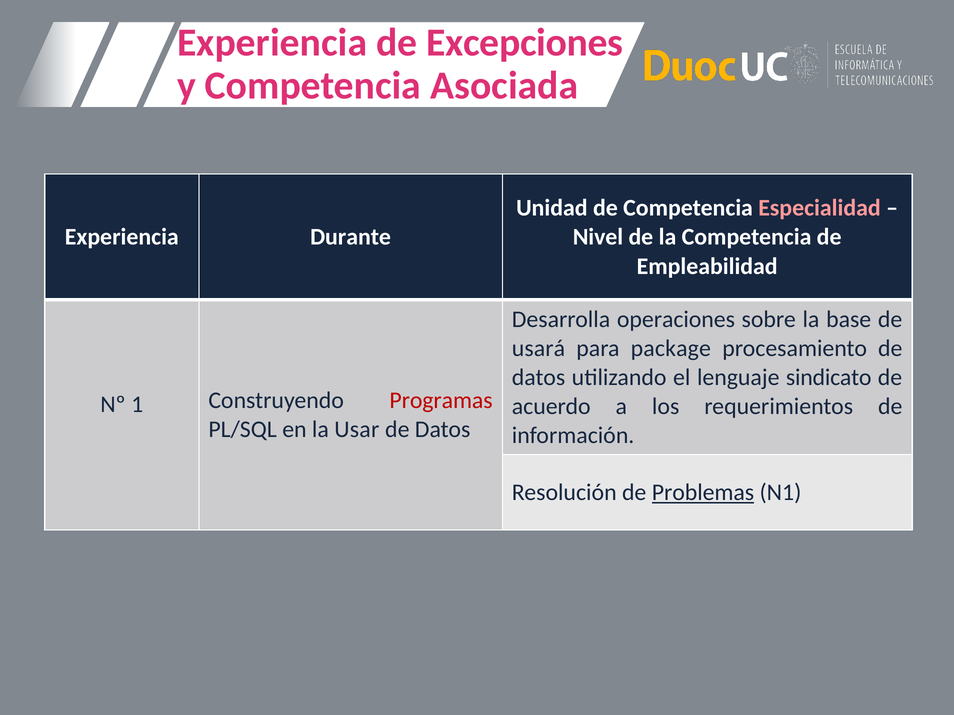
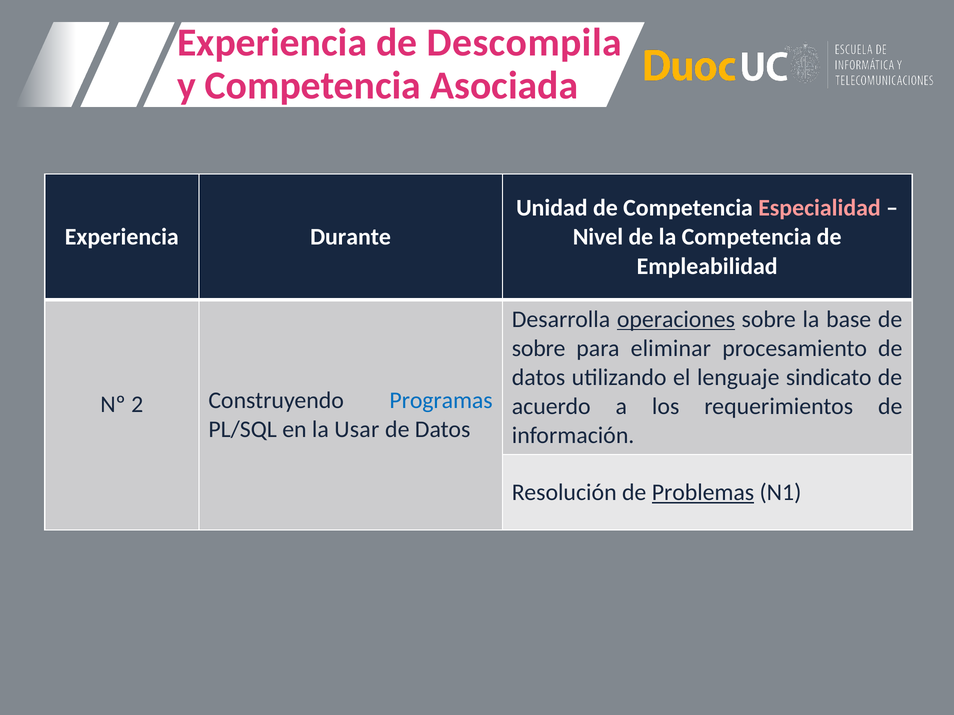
Excepciones: Excepciones -> Descompila (524, 43)
operaciones underline: none -> present (676, 319)
usará: usará -> sobre (539, 349)
package: package -> eliminar (671, 349)
1: 1 -> 2 (137, 405)
Programas colour: red -> blue (441, 401)
